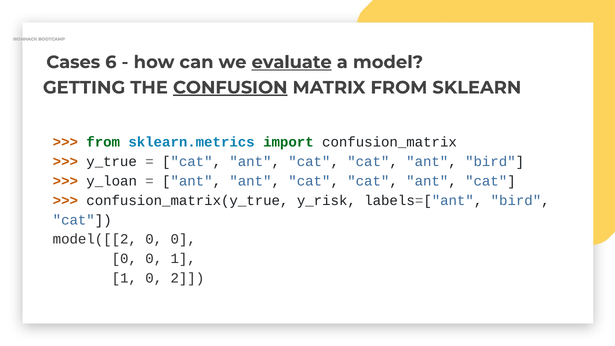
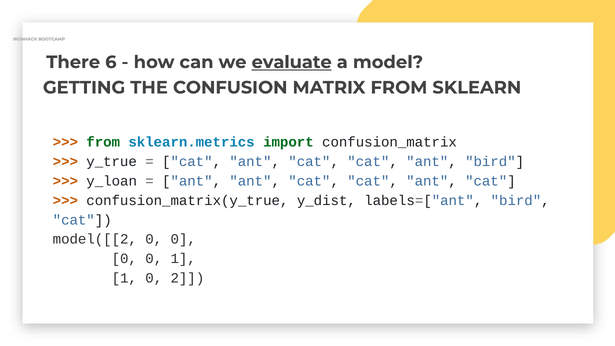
Cases: Cases -> There (73, 62)
CONFUSION underline: present -> none (230, 88)
y_risk: y_risk -> y_dist (326, 200)
